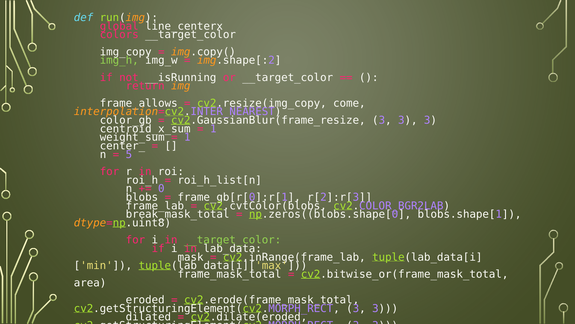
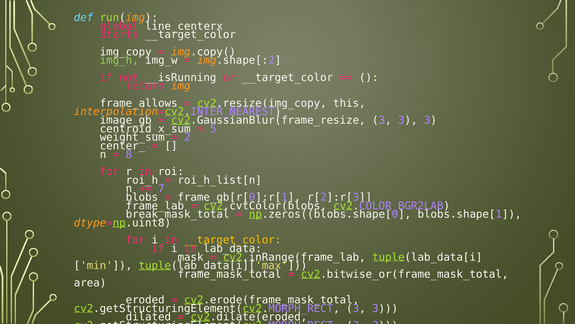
colors: colors -> starts (119, 35)
come: come -> this (349, 103)
color_gb: color_gb -> image_gb (126, 120)
1: 1 -> 5 (213, 129)
1: 1 -> 2 (187, 137)
5: 5 -> 8 (129, 154)
0: 0 -> 7 (161, 188)
__target_color colour: light green -> yellow (233, 240)
